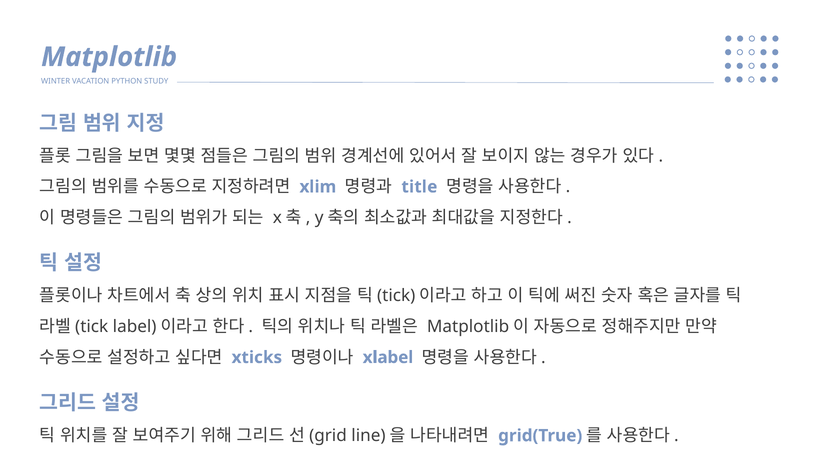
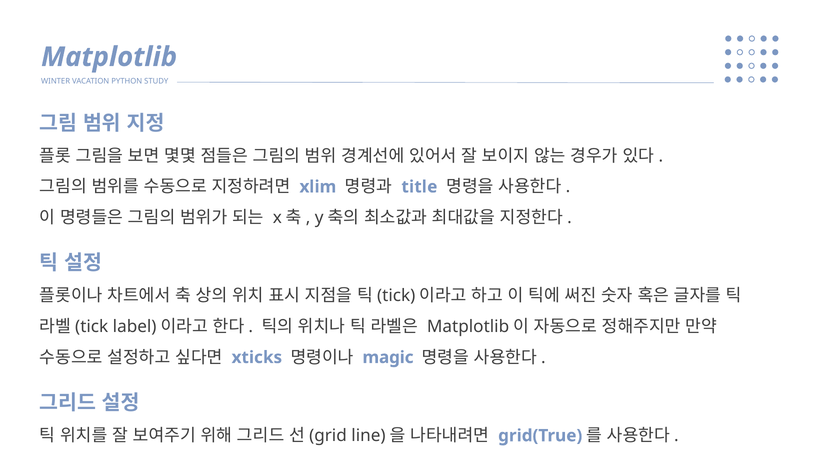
xlabel: xlabel -> magic (388, 358)
